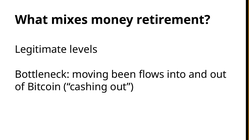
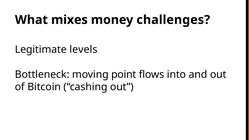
retirement: retirement -> challenges (173, 20)
been: been -> point (124, 74)
